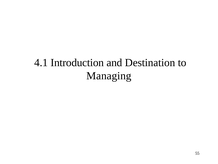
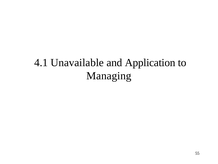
Introduction: Introduction -> Unavailable (77, 63)
Destination: Destination -> Application (150, 63)
